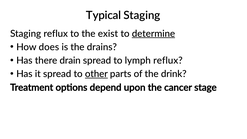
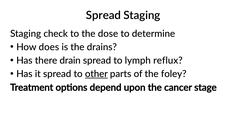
Typical: Typical -> Spread (103, 15)
Staging reflux: reflux -> check (56, 34)
exist: exist -> dose (108, 34)
determine underline: present -> none (153, 34)
drink: drink -> foley (174, 74)
